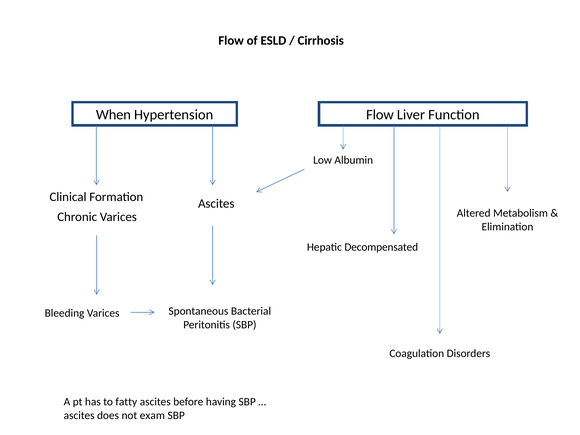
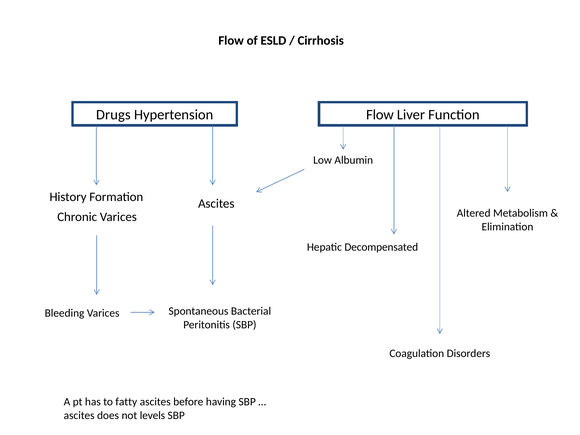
When: When -> Drugs (113, 115)
Clinical: Clinical -> History (68, 197)
exam: exam -> levels (152, 415)
